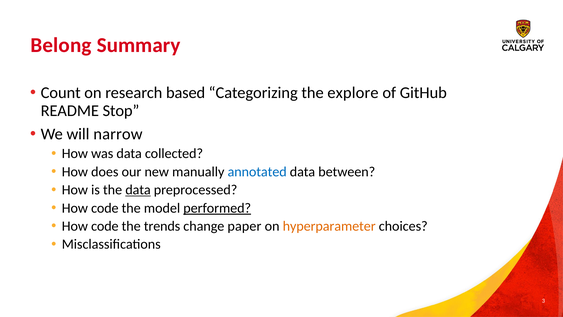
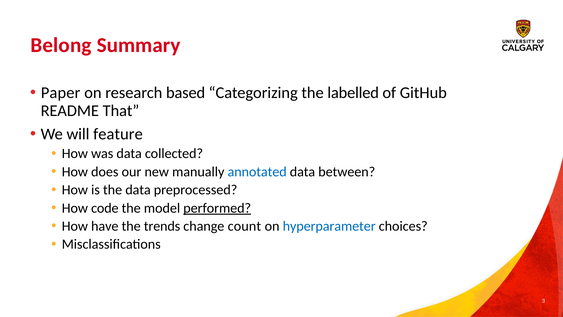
Count: Count -> Paper (61, 93)
explore: explore -> labelled (353, 93)
Stop: Stop -> That (121, 110)
narrow: narrow -> feature (118, 134)
data underline: present -> none (138, 190)
code: code -> have (105, 226)
paper: paper -> count (244, 226)
hyperparameter colour: orange -> blue (329, 226)
